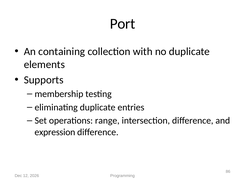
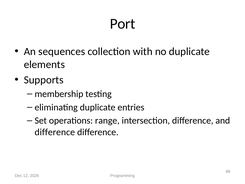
containing: containing -> sequences (62, 51)
expression: expression -> difference (55, 132)
